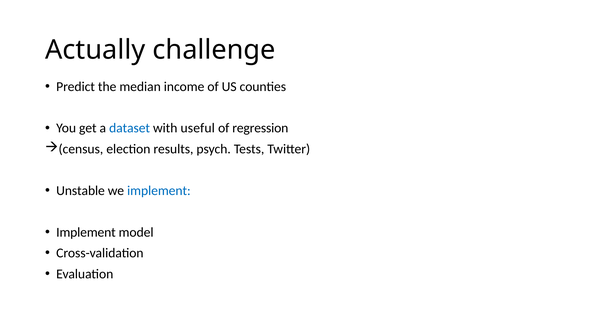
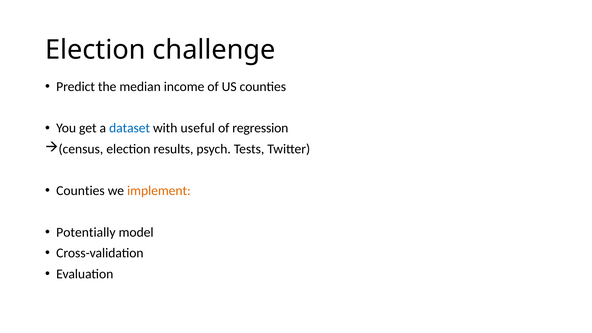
Actually: Actually -> Election (95, 50)
Unstable: Unstable -> Counties (80, 191)
implement colour: blue -> orange (159, 191)
Implement: Implement -> Potentially (86, 232)
